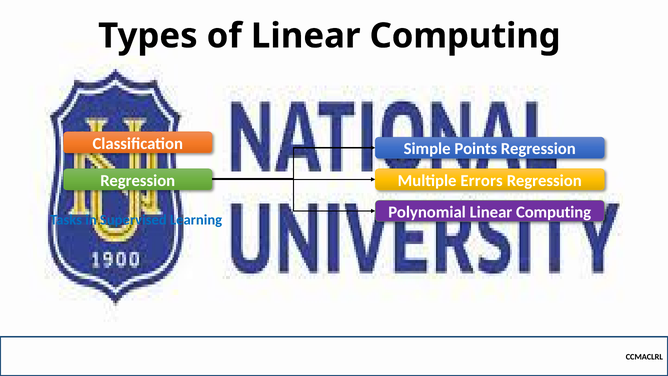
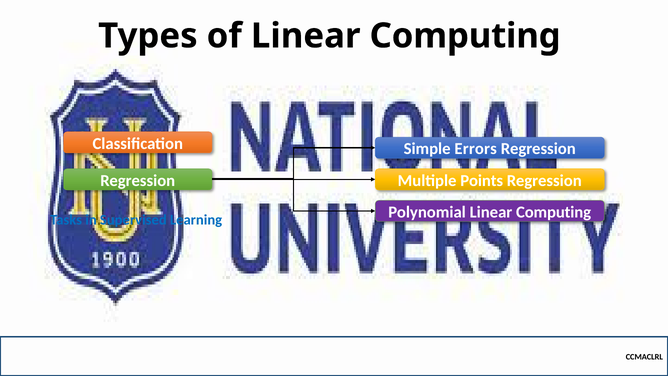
Points: Points -> Errors (476, 149)
Errors: Errors -> Points (482, 180)
